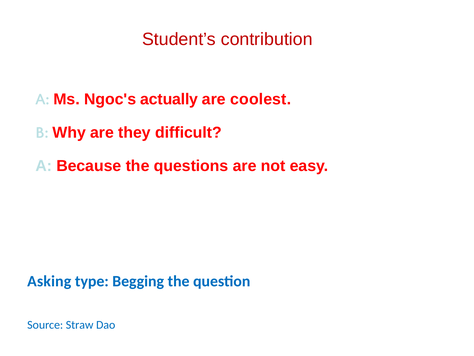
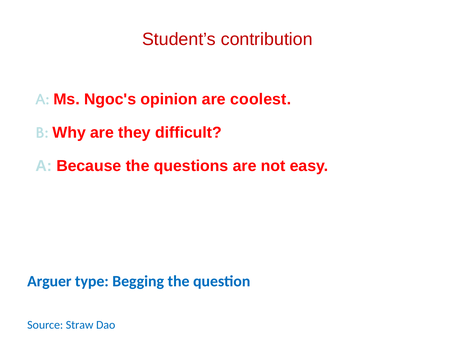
actually: actually -> opinion (169, 99)
Asking: Asking -> Arguer (49, 281)
